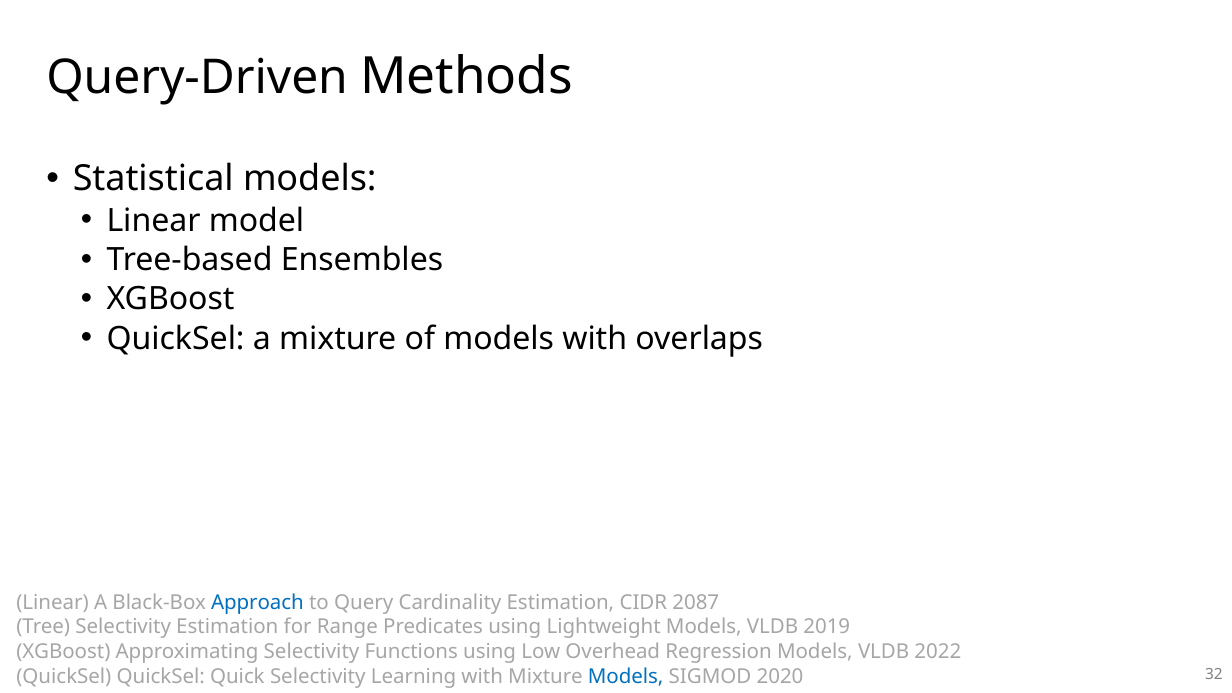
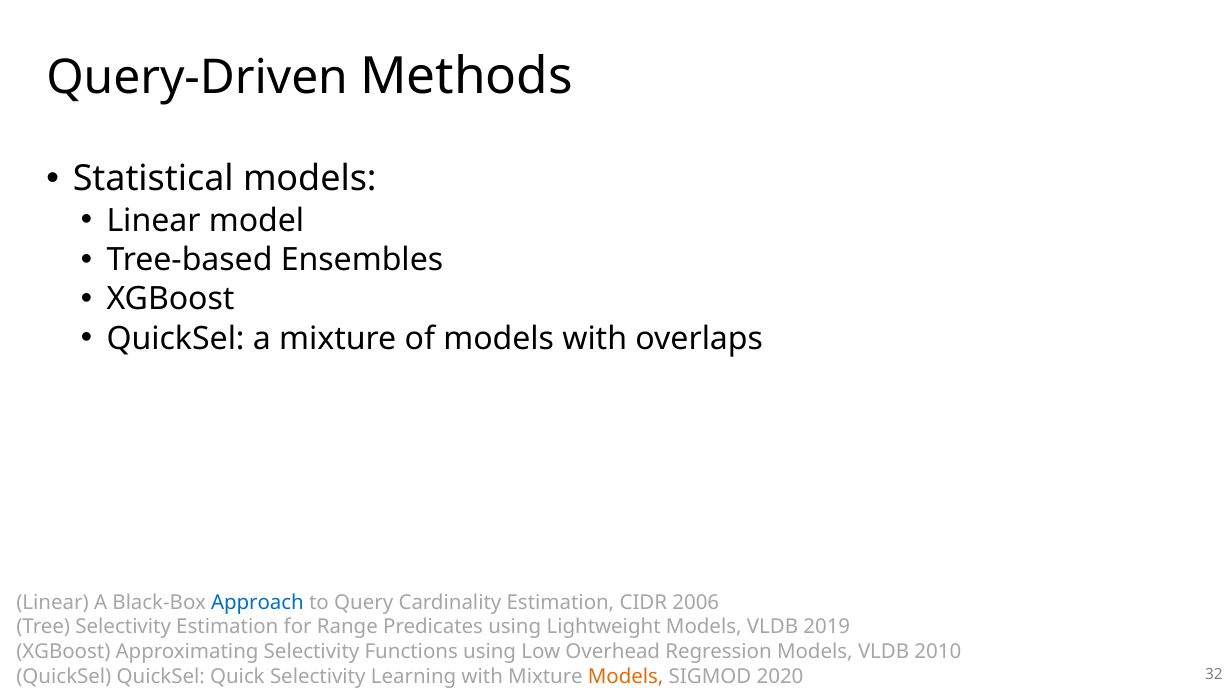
2087: 2087 -> 2006 (696, 602)
2022: 2022 -> 2010 (938, 652)
Models colour: blue -> orange (626, 676)
